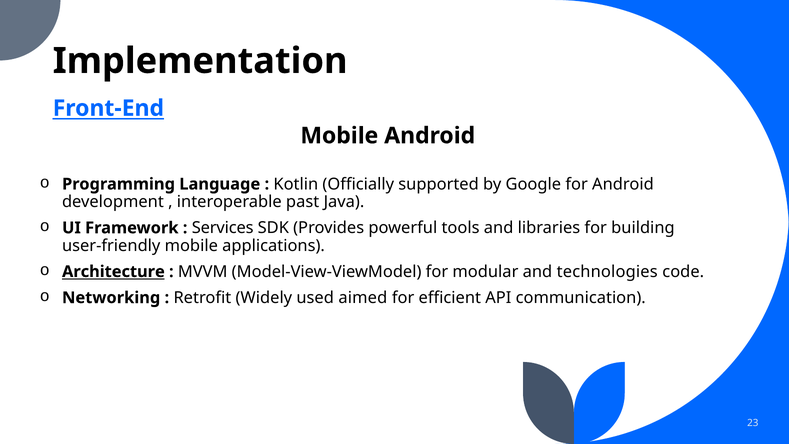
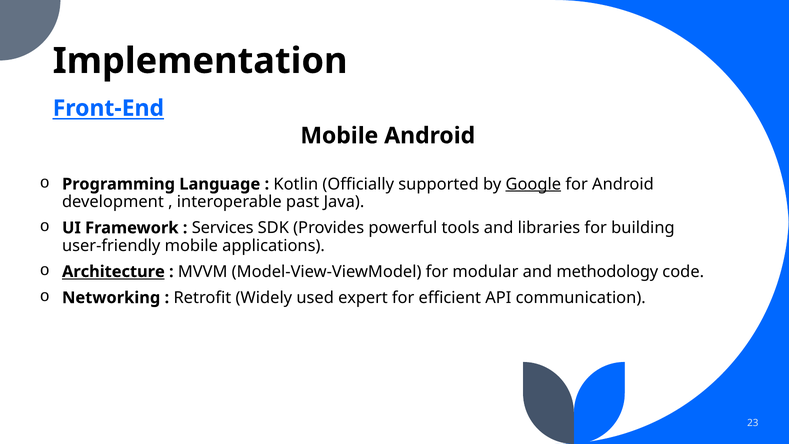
Google underline: none -> present (533, 184)
technologies: technologies -> methodology (607, 272)
aimed: aimed -> expert (363, 298)
